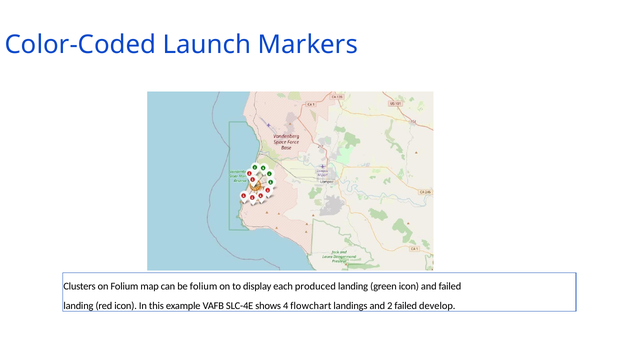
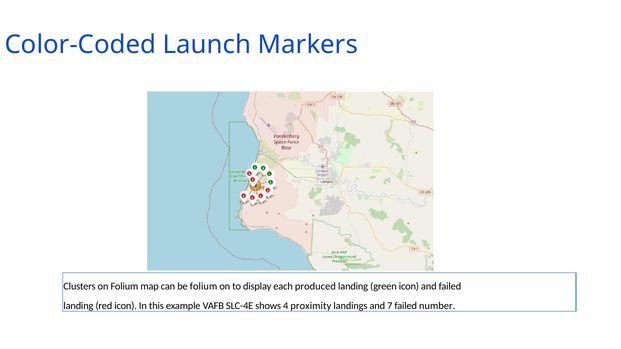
flowchart: flowchart -> proximity (311, 306)
2: 2 -> 7 (390, 306)
develop: develop -> number (437, 306)
